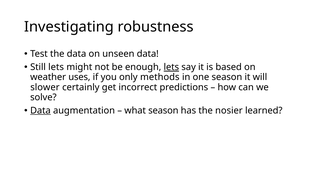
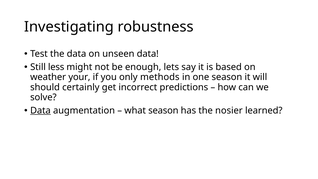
Still lets: lets -> less (56, 67)
lets underline: present -> none (171, 67)
uses: uses -> your (79, 77)
slower: slower -> should (45, 87)
